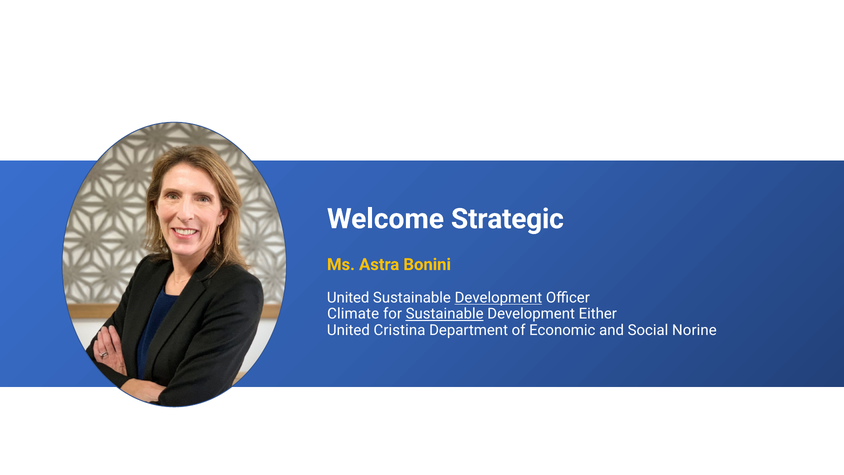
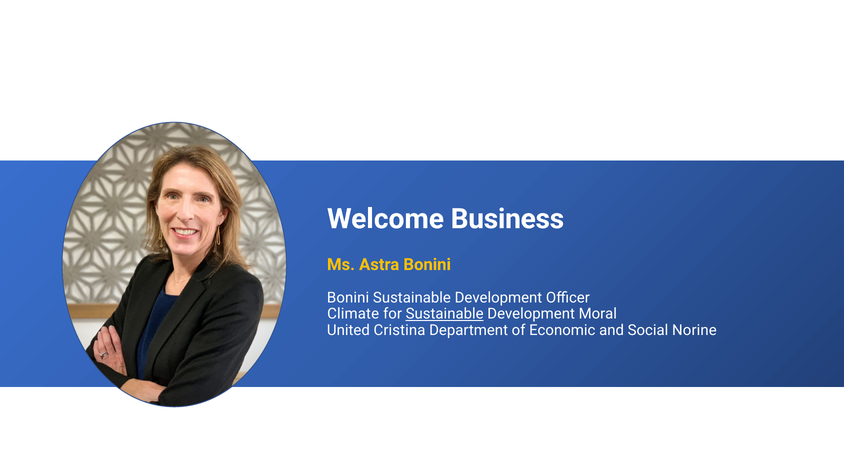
Strategic: Strategic -> Business (507, 219)
United: United -> Bonini (348, 298)
Development underline: present -> none (498, 298)
Either: Either -> Moral (598, 314)
